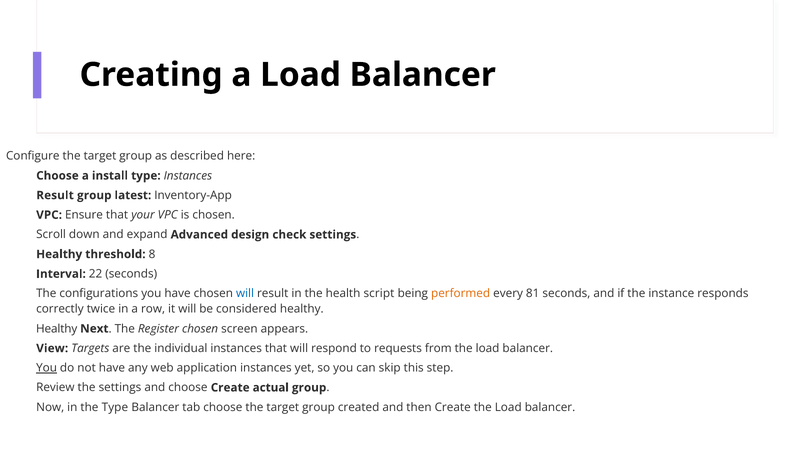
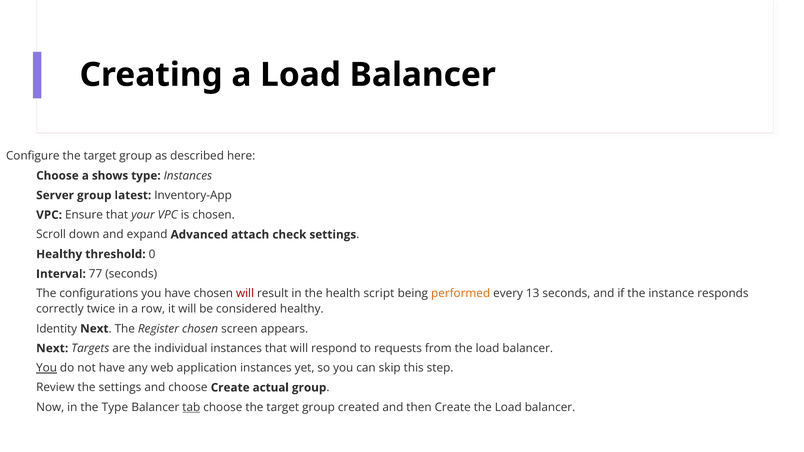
install: install -> shows (110, 176)
Result: Result -> Server (55, 195)
design: design -> attach (250, 235)
8: 8 -> 0 (152, 254)
22: 22 -> 77 (96, 274)
will colour: blue -> red (245, 294)
81: 81 -> 13 (533, 294)
Healthy: Healthy -> Identity (57, 329)
View: View -> Next (52, 349)
tab underline: none -> present (191, 407)
